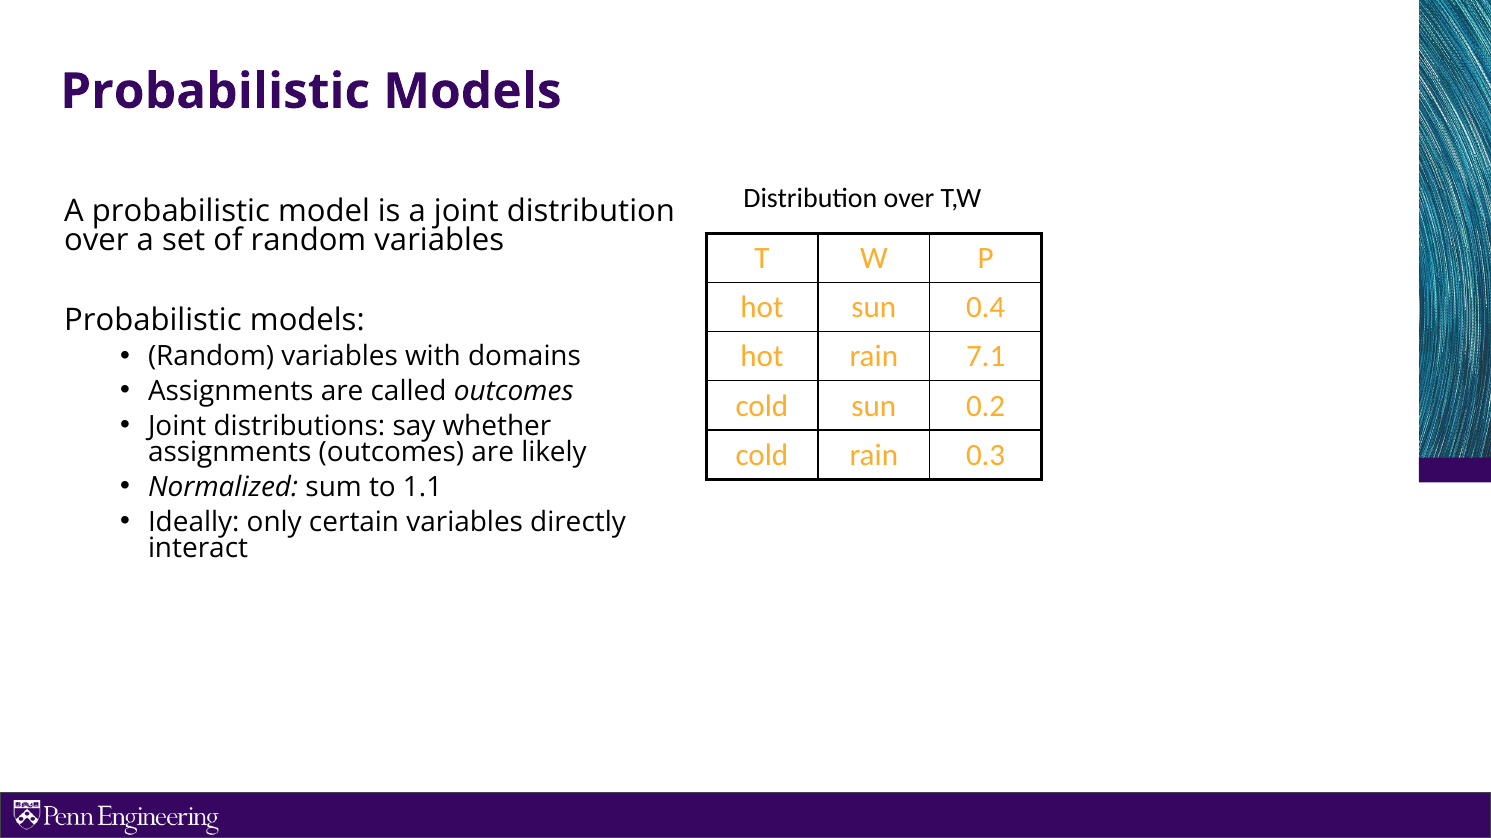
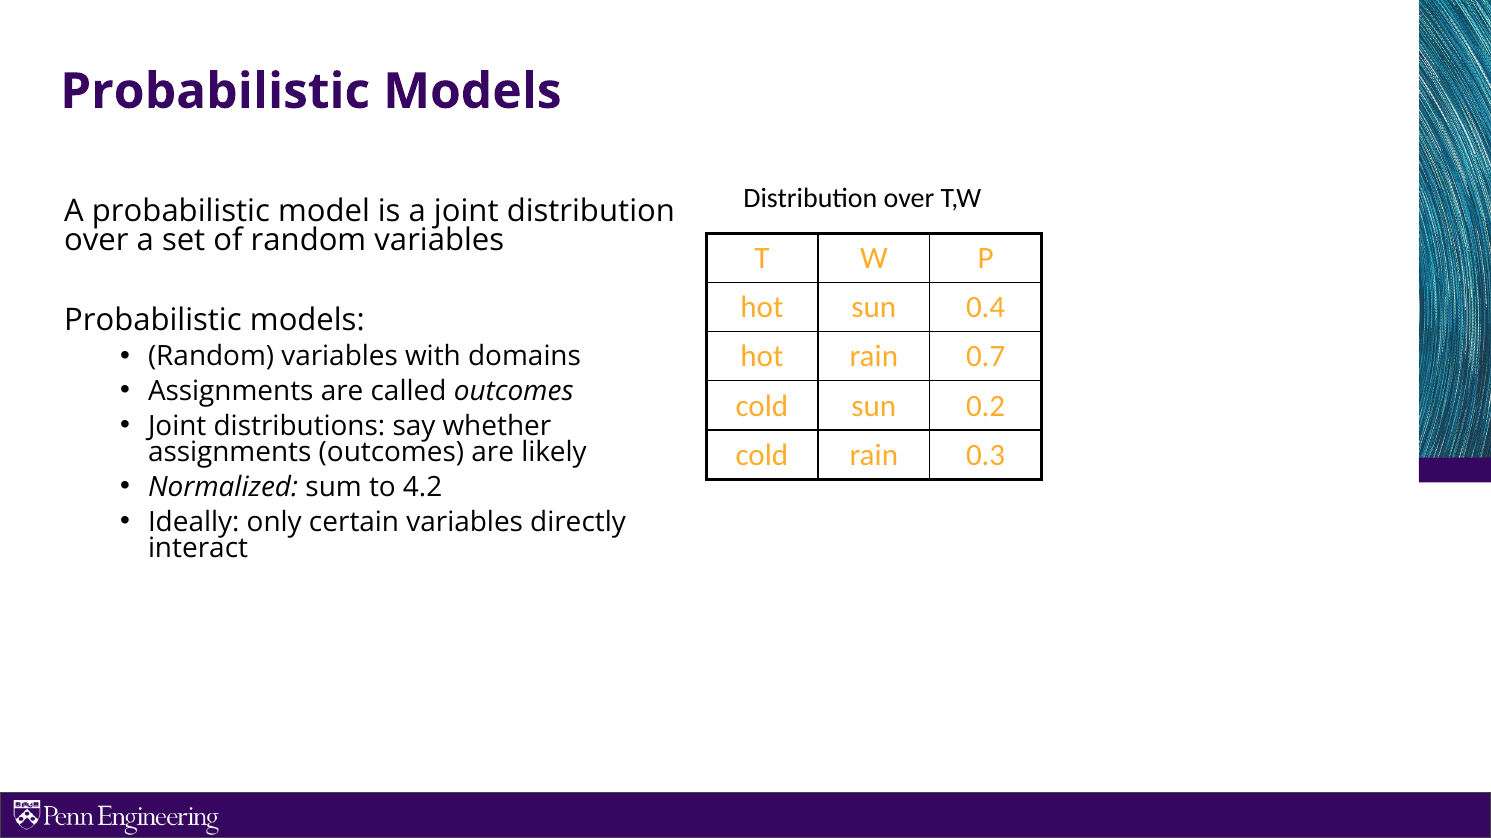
7.1: 7.1 -> 0.7 (986, 357)
1.1: 1.1 -> 4.2 (423, 488)
